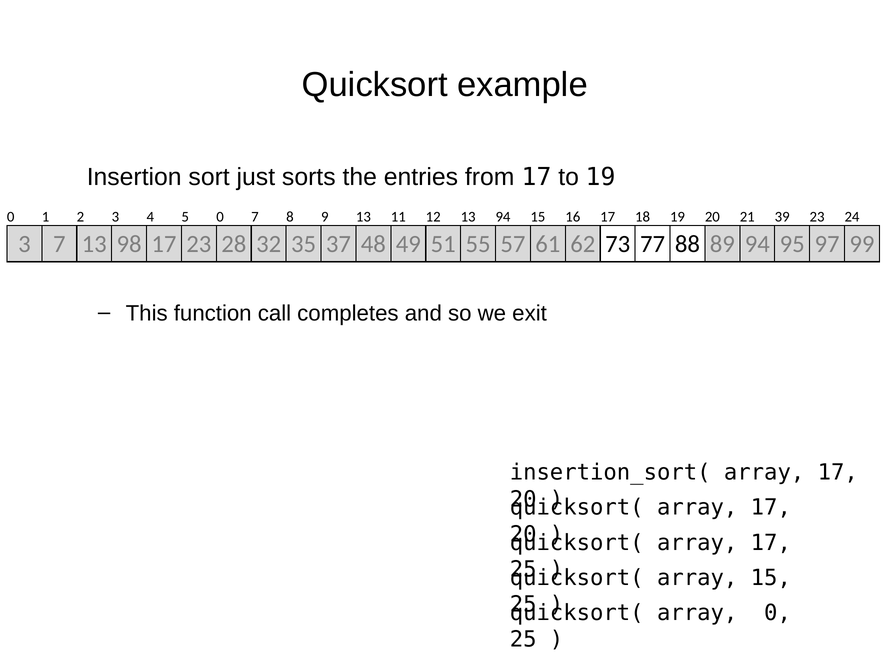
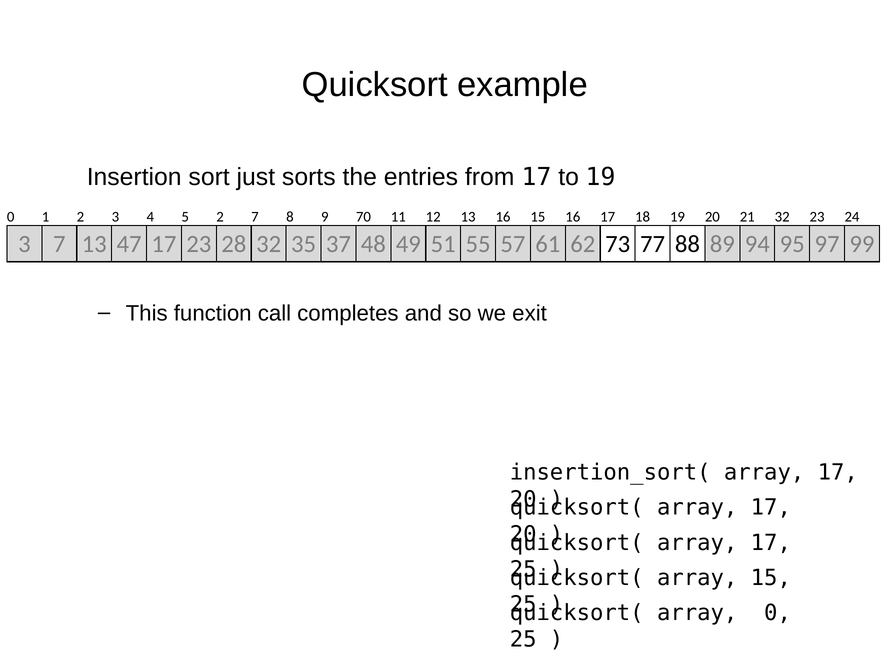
5 0: 0 -> 2 (220, 217)
9 13: 13 -> 70 (363, 217)
13 94: 94 -> 16 (503, 217)
21 39: 39 -> 32 (782, 217)
98: 98 -> 47 (129, 244)
